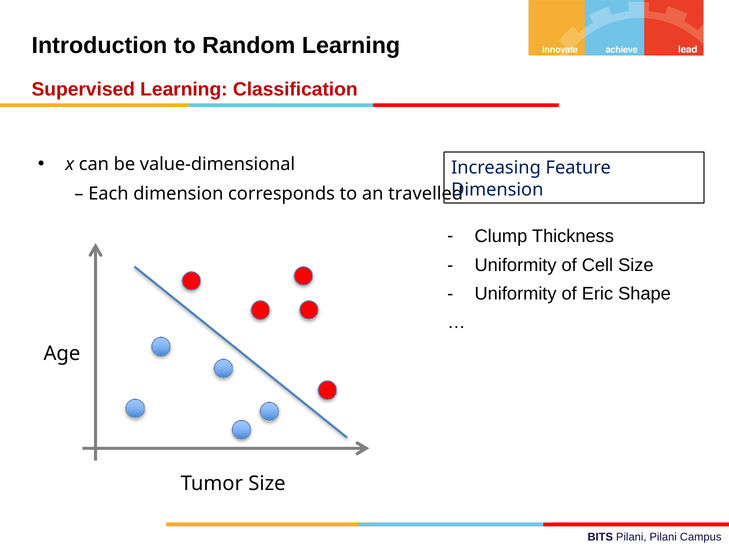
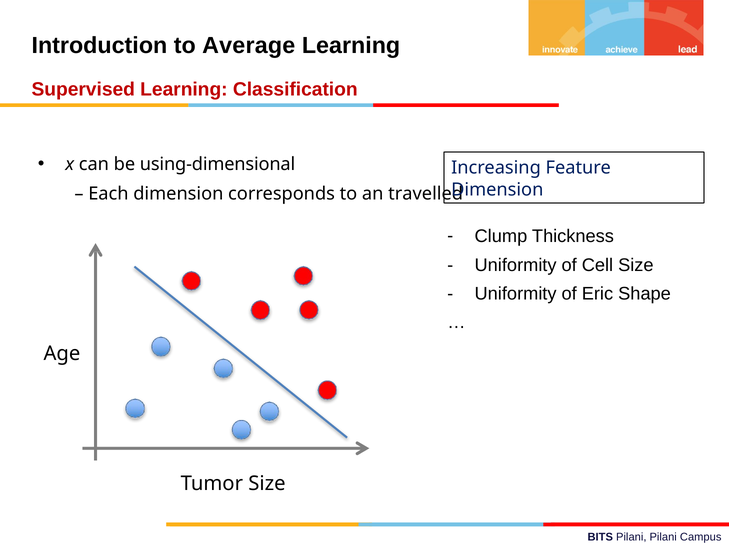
Random: Random -> Average (249, 46)
value-dimensional: value-dimensional -> using-dimensional (218, 164)
